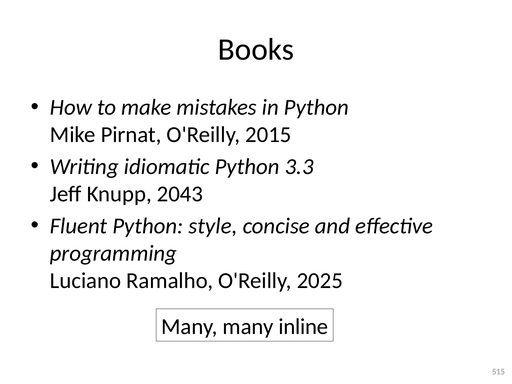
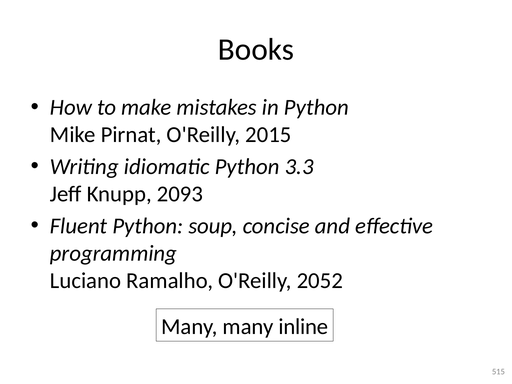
2043: 2043 -> 2093 (180, 194)
style: style -> soup (213, 226)
2025: 2025 -> 2052 (320, 281)
